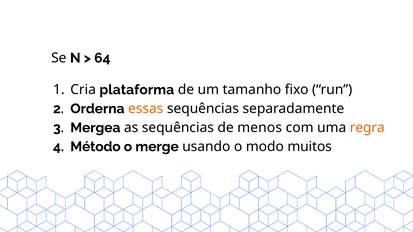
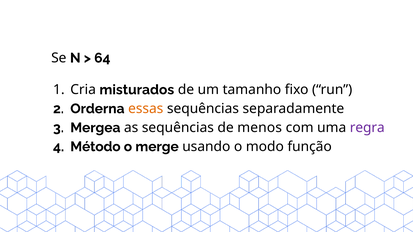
plataforma: plataforma -> misturados (137, 90)
regra colour: orange -> purple (367, 128)
muitos: muitos -> função (310, 147)
